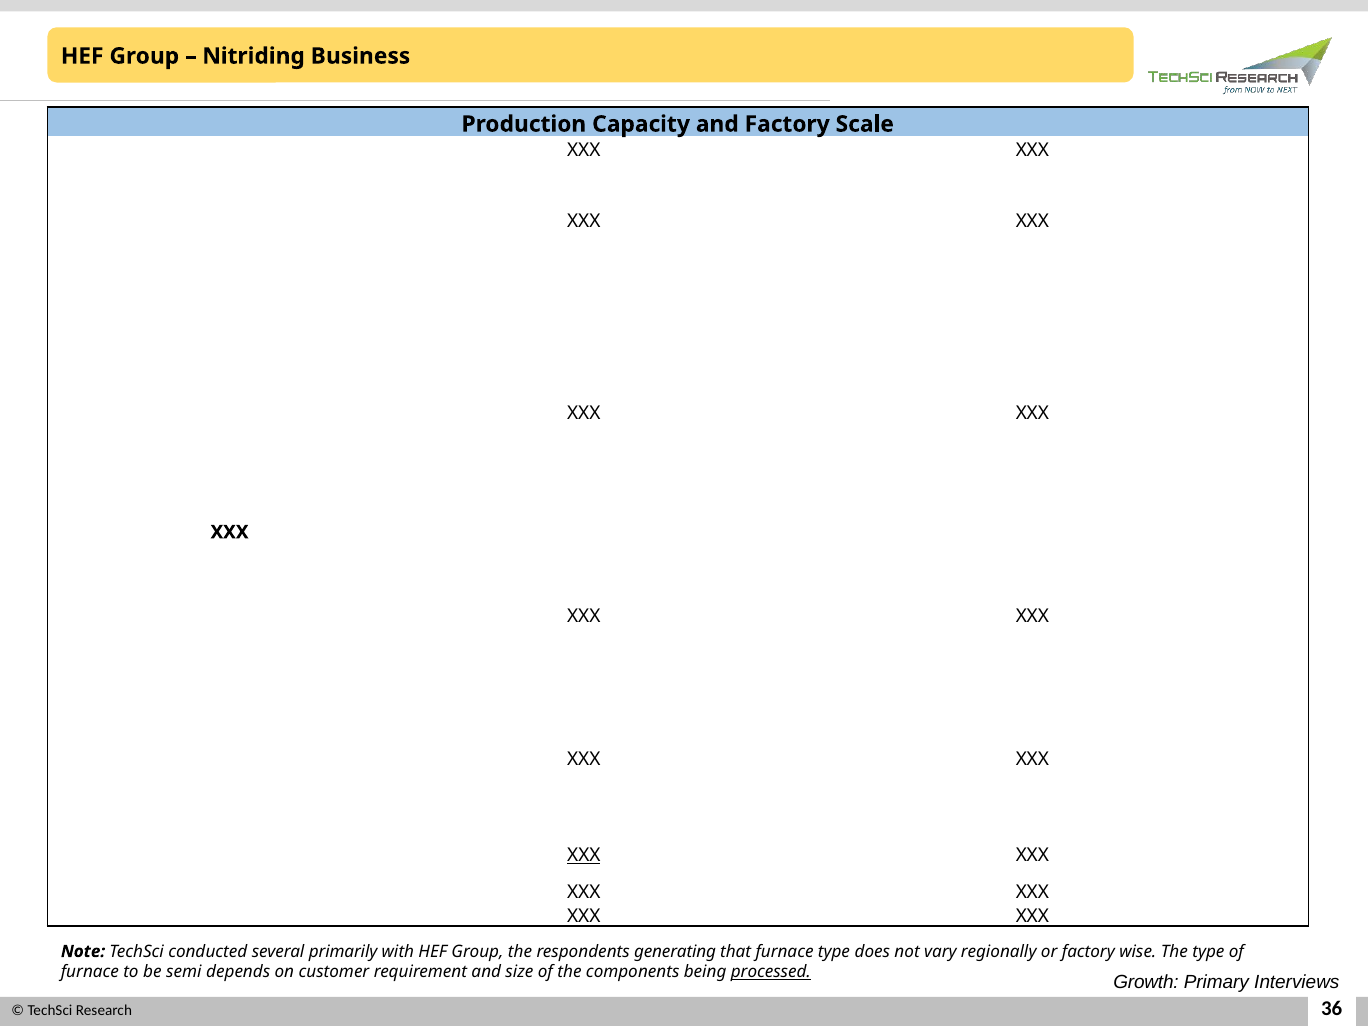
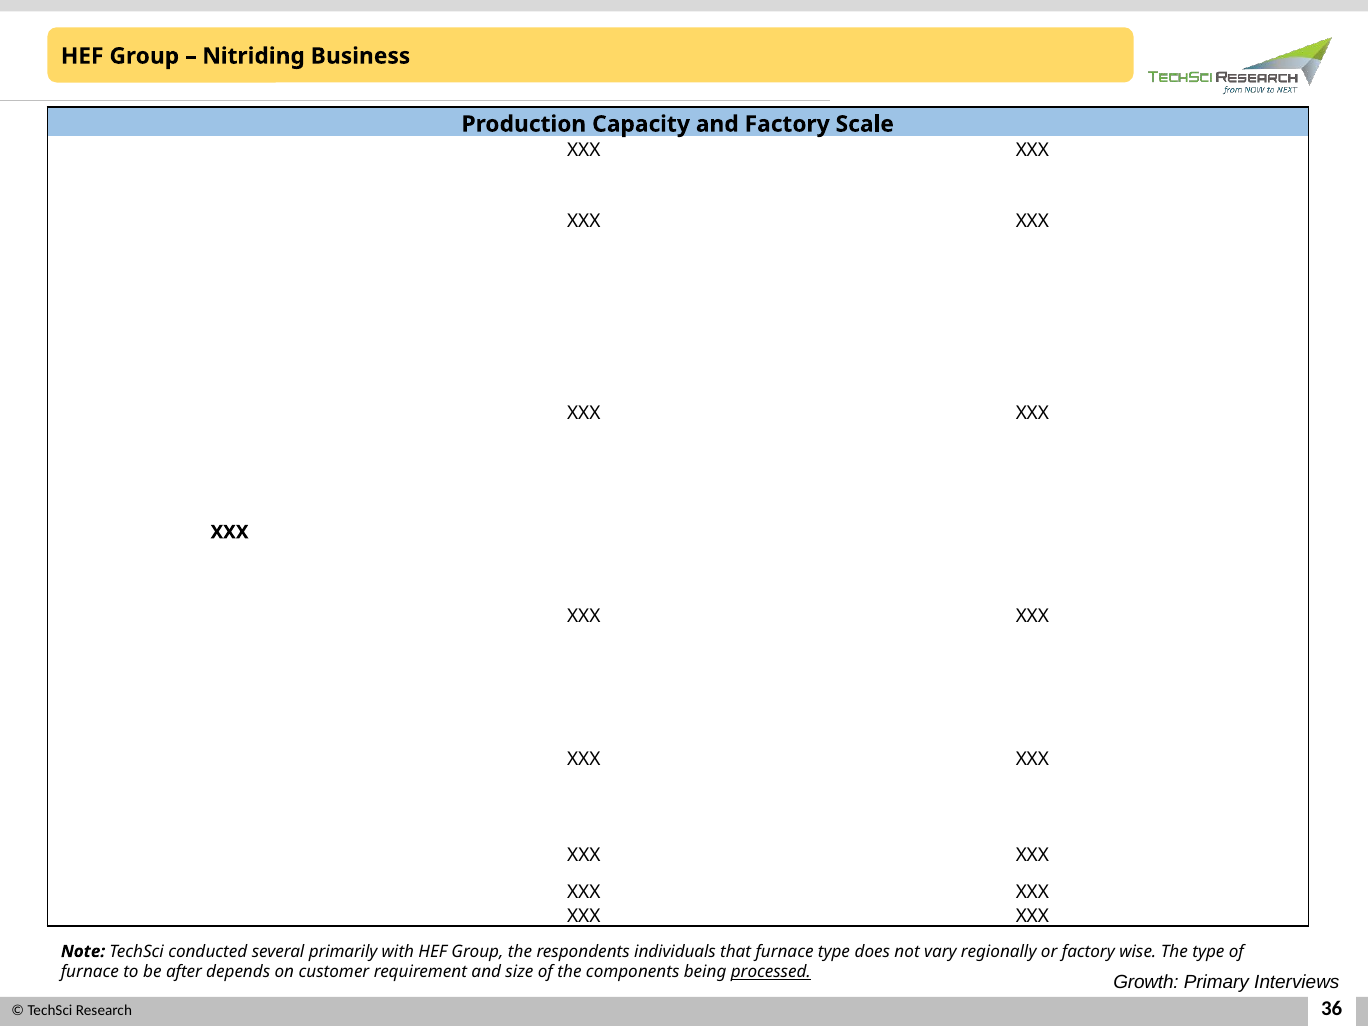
XXX underline: present -> none (584, 855)
generating: generating -> individuals (675, 951)
semi: semi -> after (184, 972)
